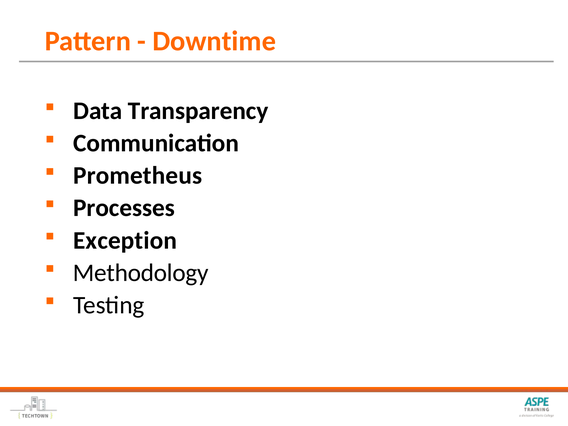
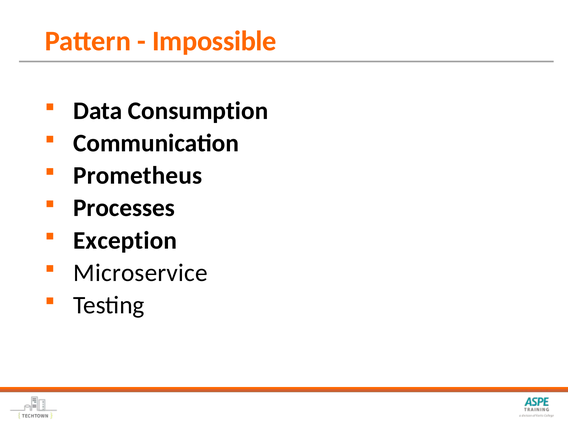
Downtime: Downtime -> Impossible (214, 41)
Transparency: Transparency -> Consumption (198, 111)
Methodology: Methodology -> Microservice (140, 273)
